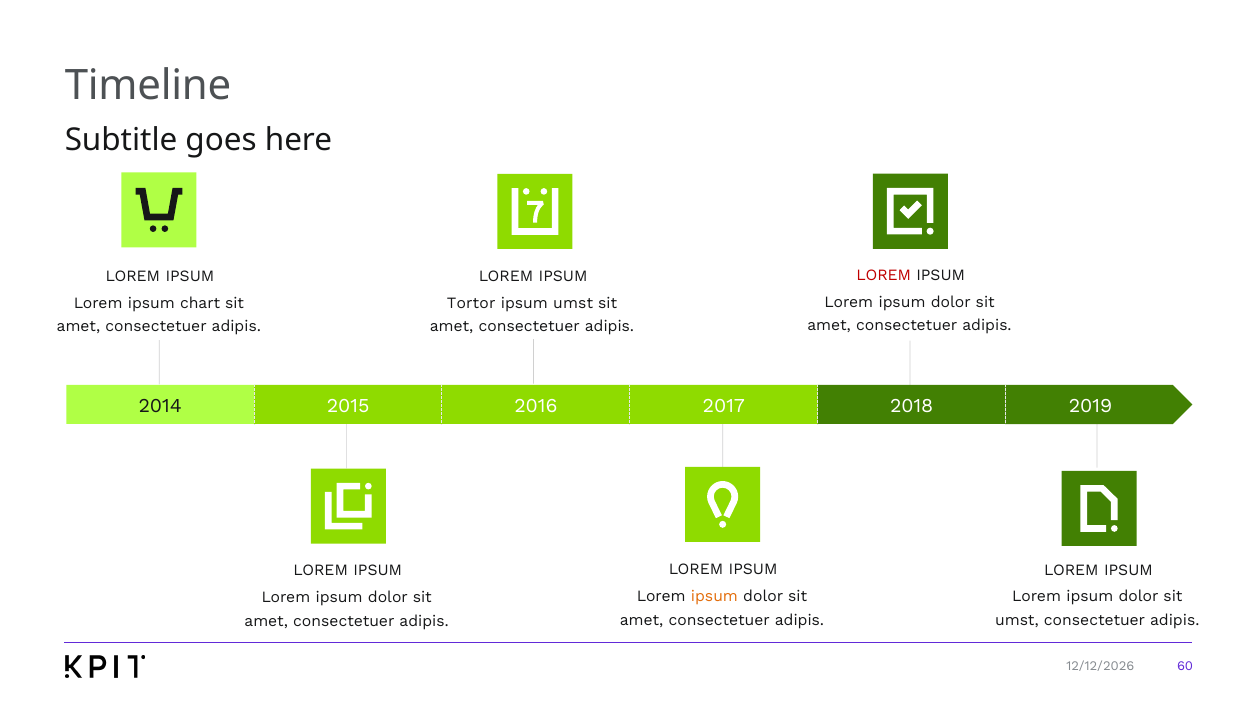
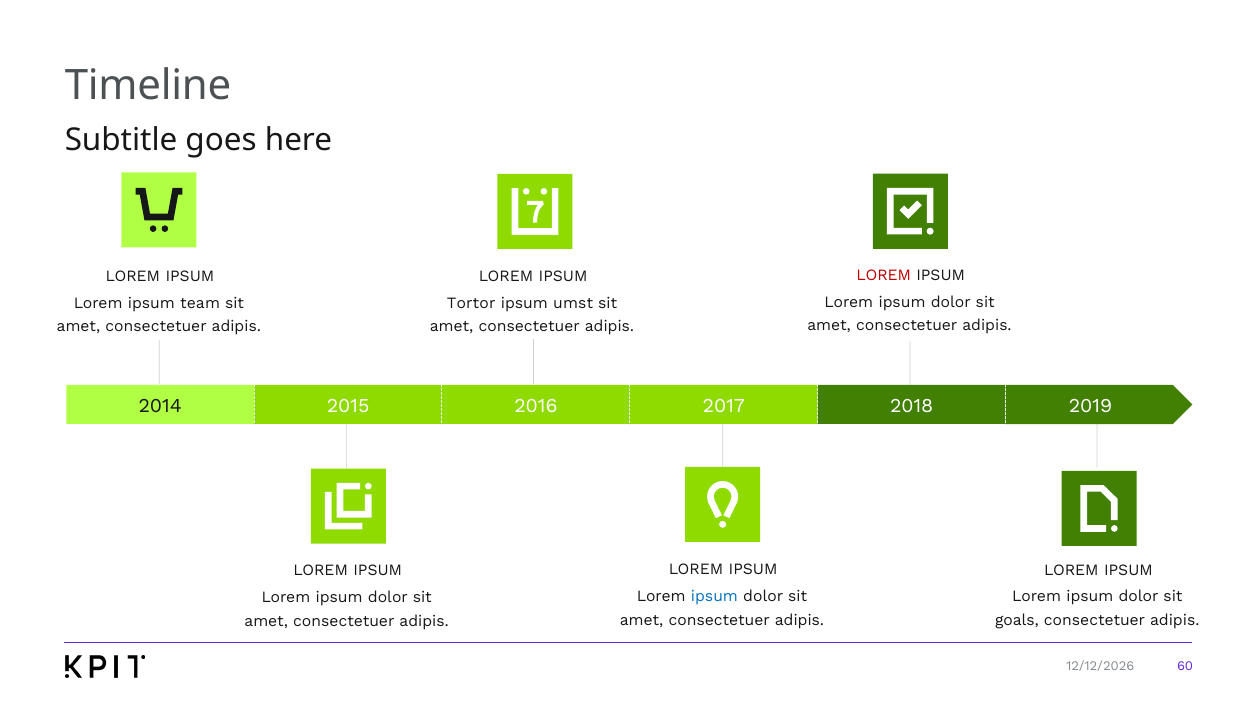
chart: chart -> team (200, 303)
ipsum colour: orange -> blue (714, 596)
umst: umst -> goals (1017, 620)
